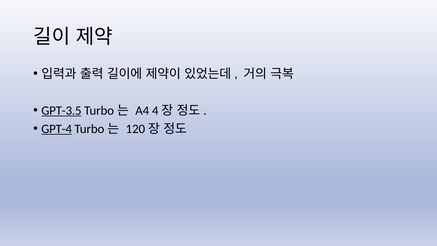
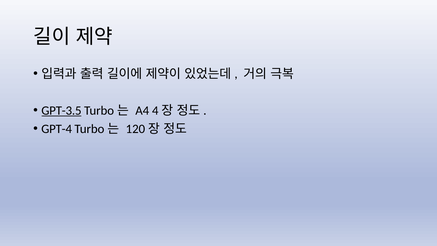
GPT-4 underline: present -> none (57, 129)
